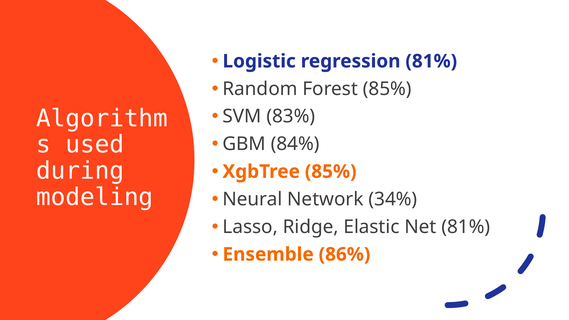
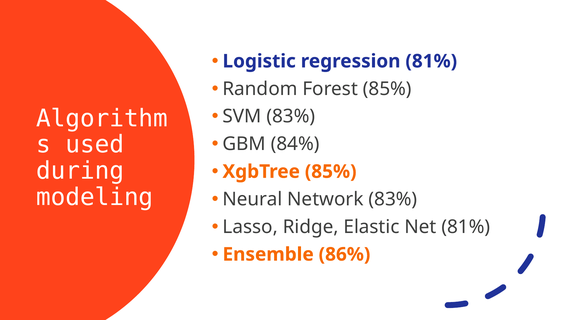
Network 34%: 34% -> 83% (393, 199)
